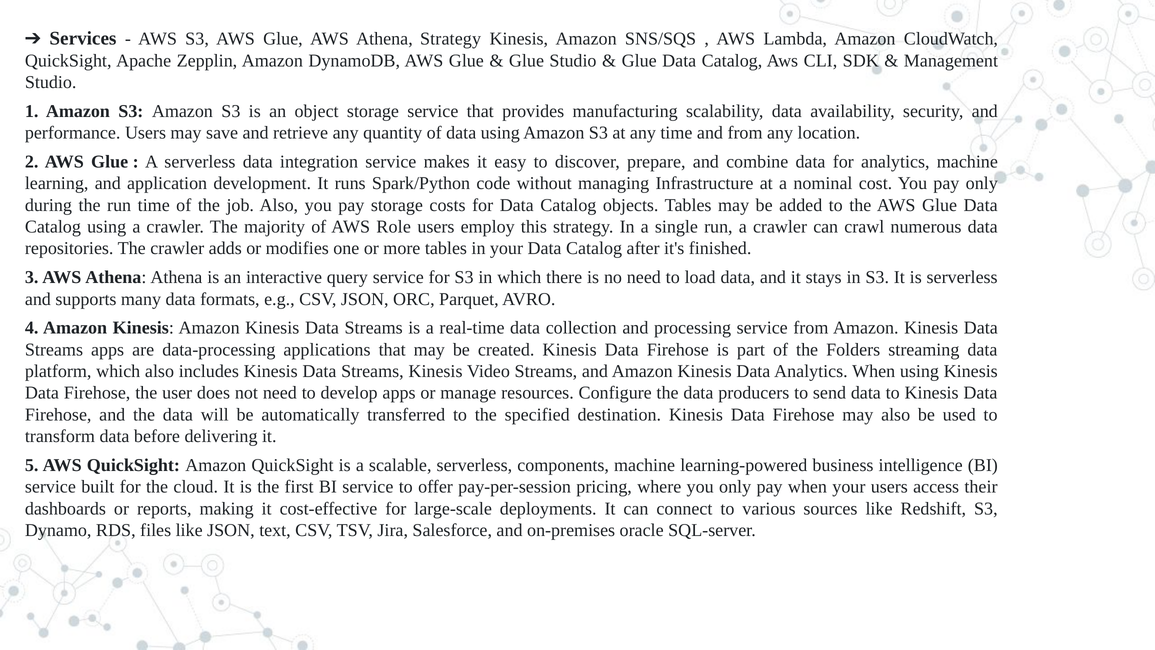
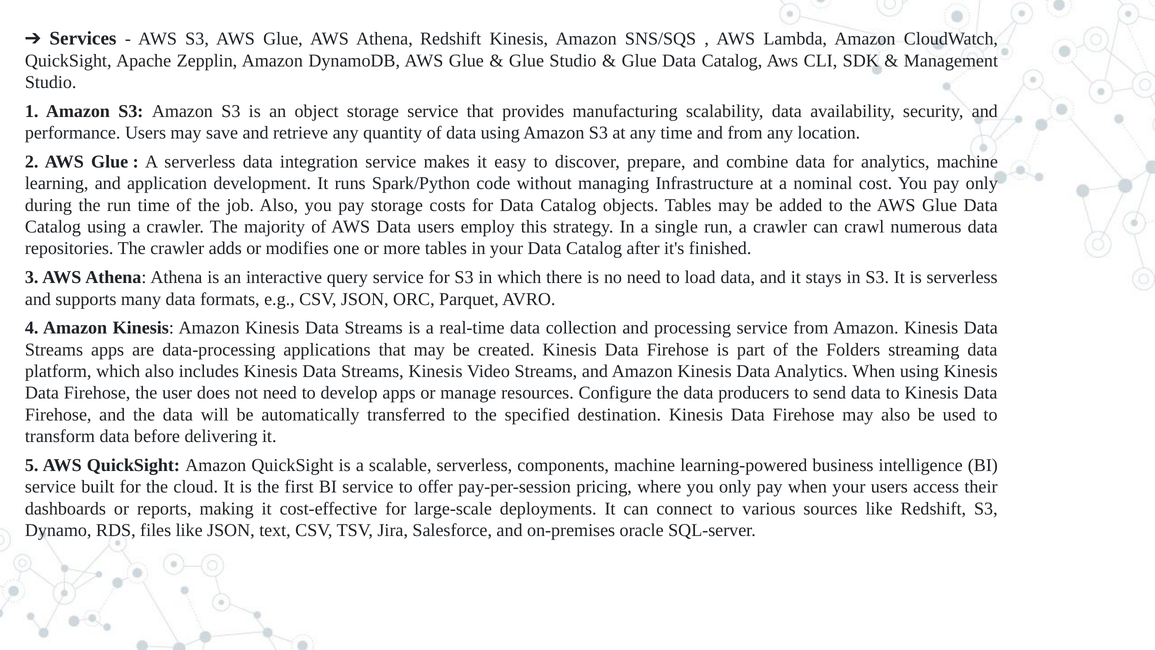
Athena Strategy: Strategy -> Redshift (451, 39)
AWS Role: Role -> Data (394, 227)
